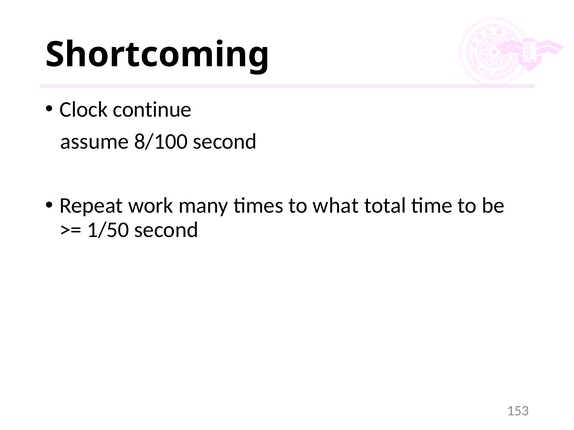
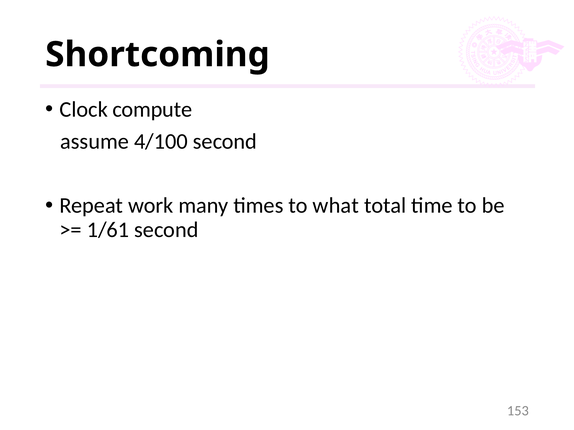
continue: continue -> compute (152, 110)
8/100: 8/100 -> 4/100 (161, 142)
1/50: 1/50 -> 1/61 (108, 230)
